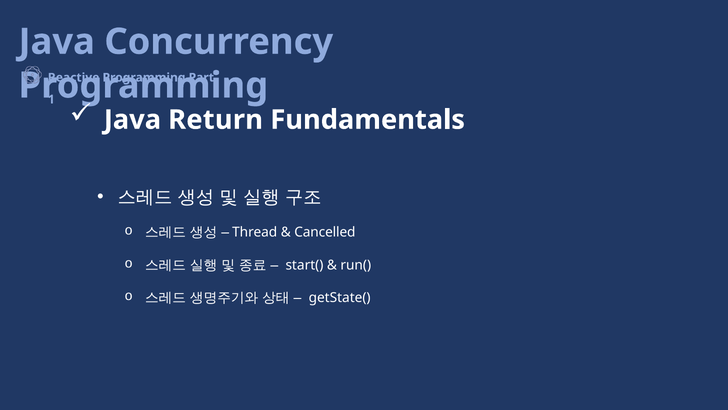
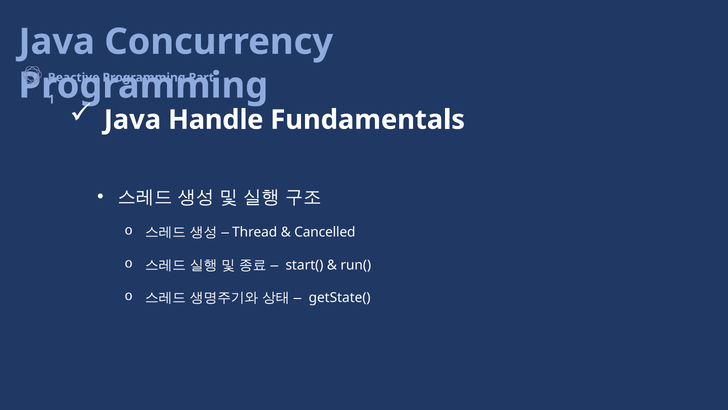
Return: Return -> Handle (216, 120)
